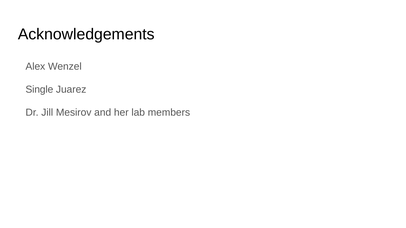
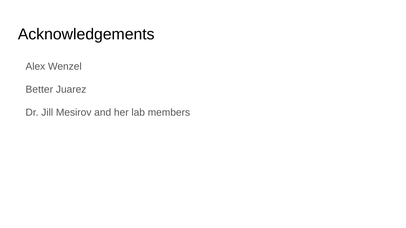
Single: Single -> Better (39, 90)
